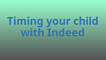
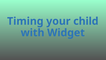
Indeed: Indeed -> Widget (66, 33)
